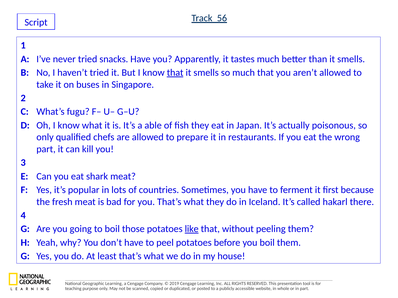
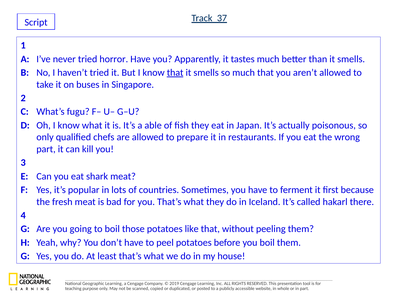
56: 56 -> 37 (222, 18)
snacks: snacks -> horror (114, 59)
like underline: present -> none (192, 229)
